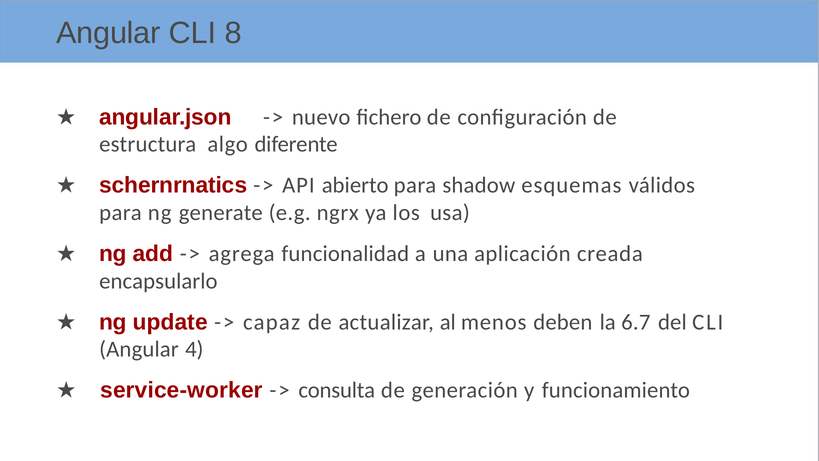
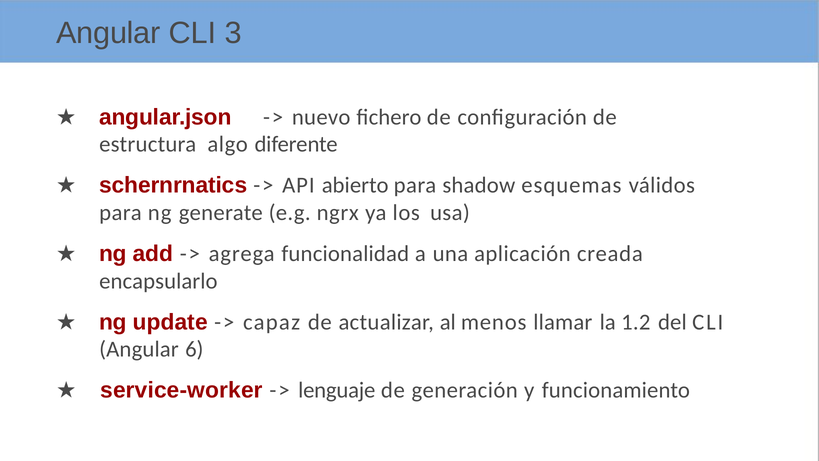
8: 8 -> 3 (233, 33)
deben: deben -> llamar (563, 322)
6.7: 6.7 -> 1.2 (636, 322)
4: 4 -> 6 (194, 349)
consulta: consulta -> lenguaje (337, 390)
